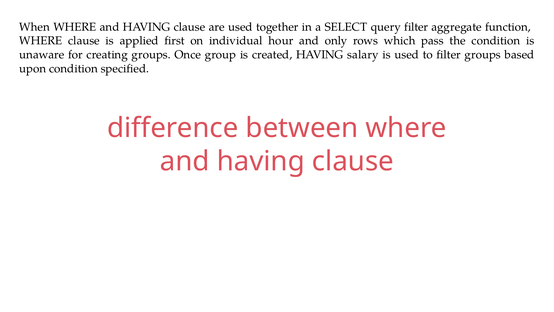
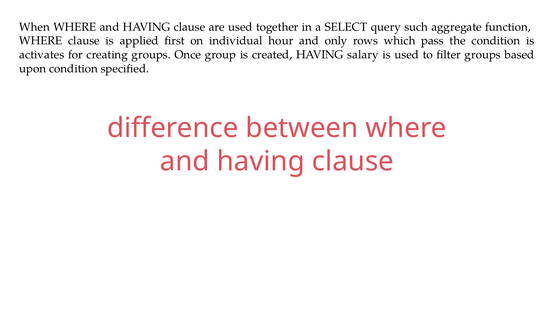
query filter: filter -> such (416, 27)
unaware: unaware -> activates (42, 55)
